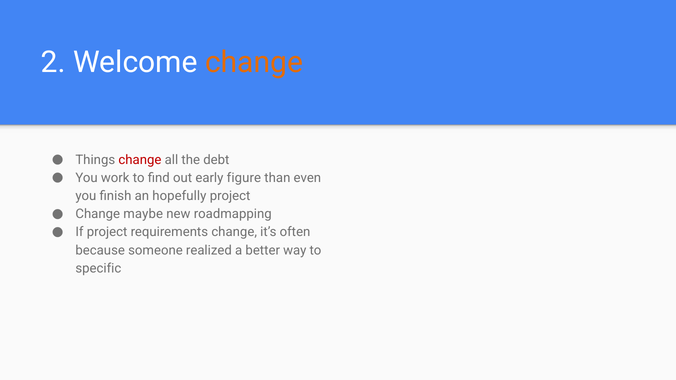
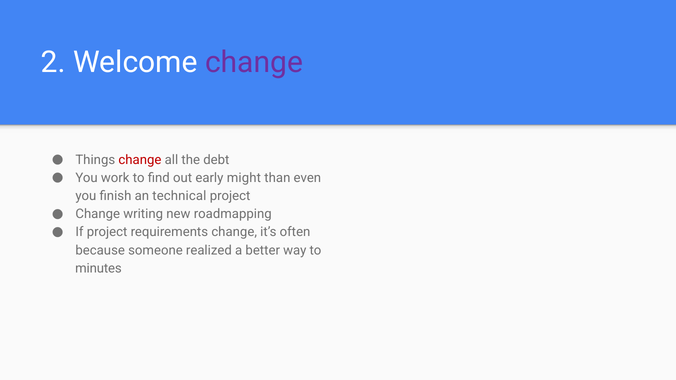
change colour: orange -> purple (254, 62)
figure: figure -> might (244, 178)
hopefully: hopefully -> technical (179, 196)
maybe: maybe -> writing (143, 214)
specific: specific -> minutes (98, 269)
